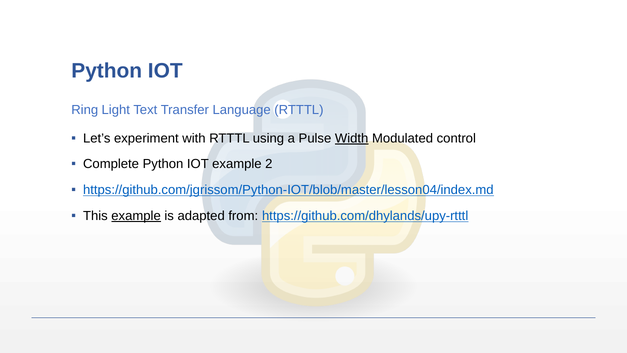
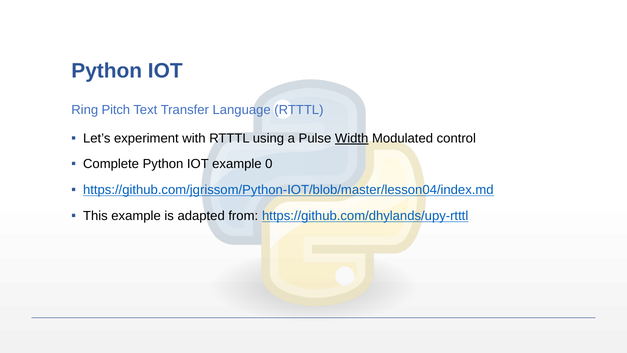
Light: Light -> Pitch (116, 110)
2: 2 -> 0 (269, 164)
example underline: present -> none (136, 216)
